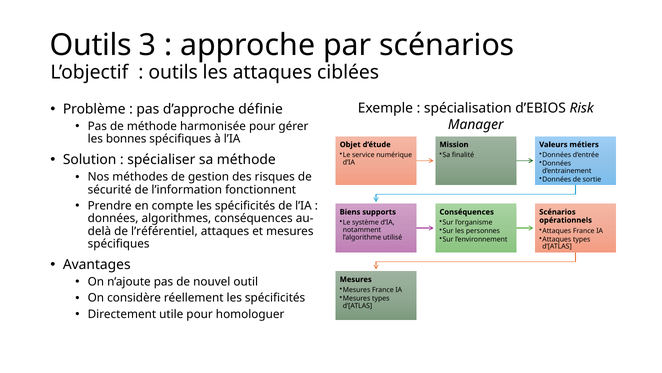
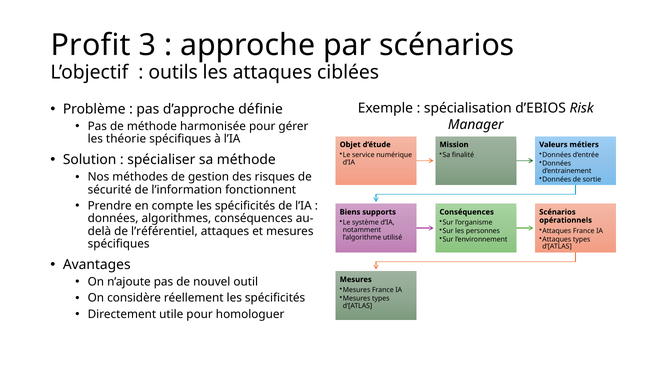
Outils: Outils -> Profit (91, 45)
bonnes: bonnes -> théorie (126, 139)
